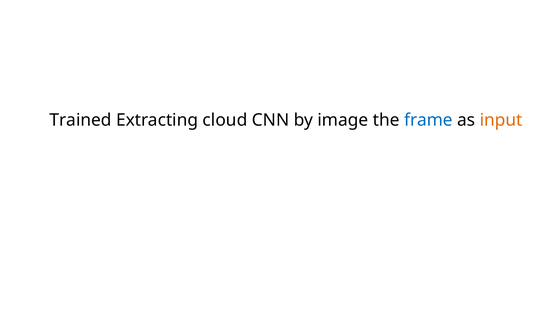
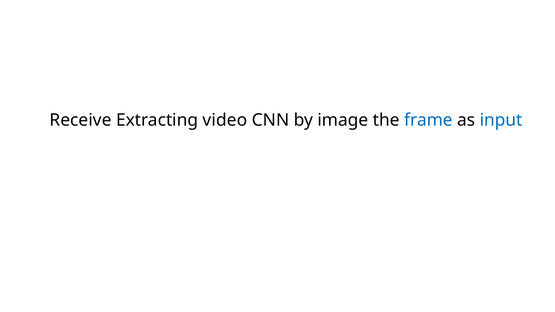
Trained: Trained -> Receive (81, 120)
cloud: cloud -> video (225, 120)
input colour: orange -> blue (501, 120)
